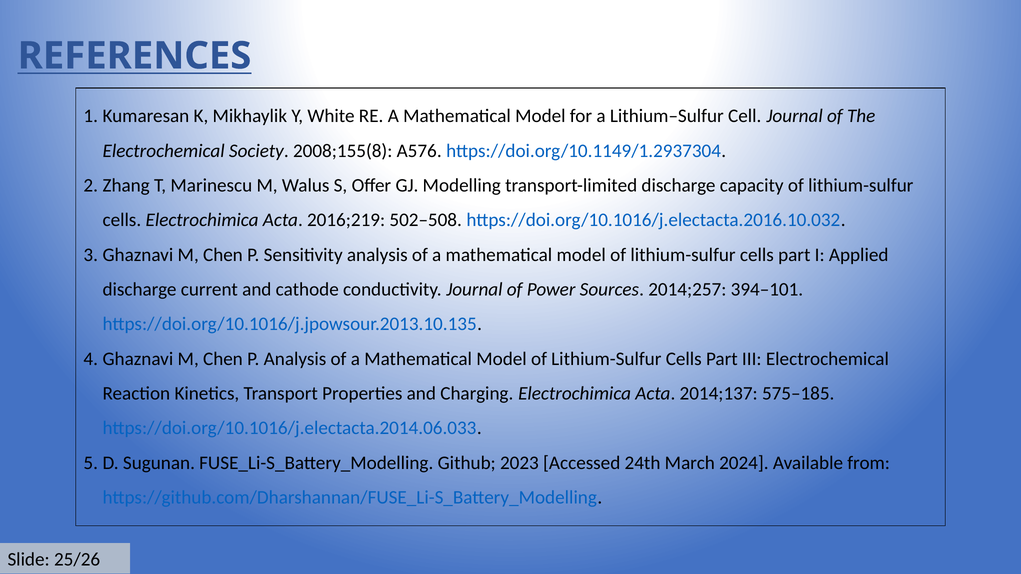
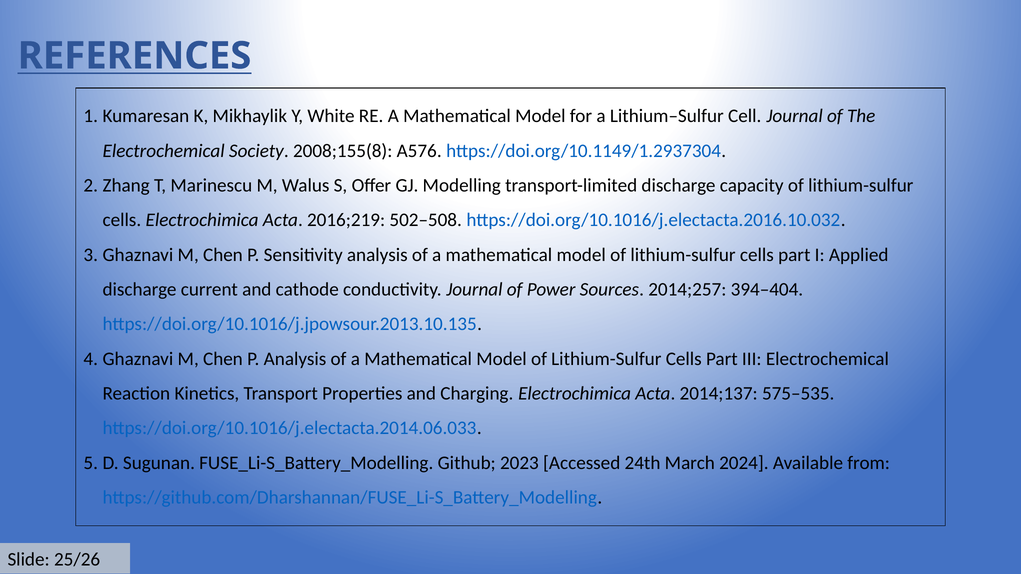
394–101: 394–101 -> 394–404 (767, 290)
575–185: 575–185 -> 575–535 (798, 394)
